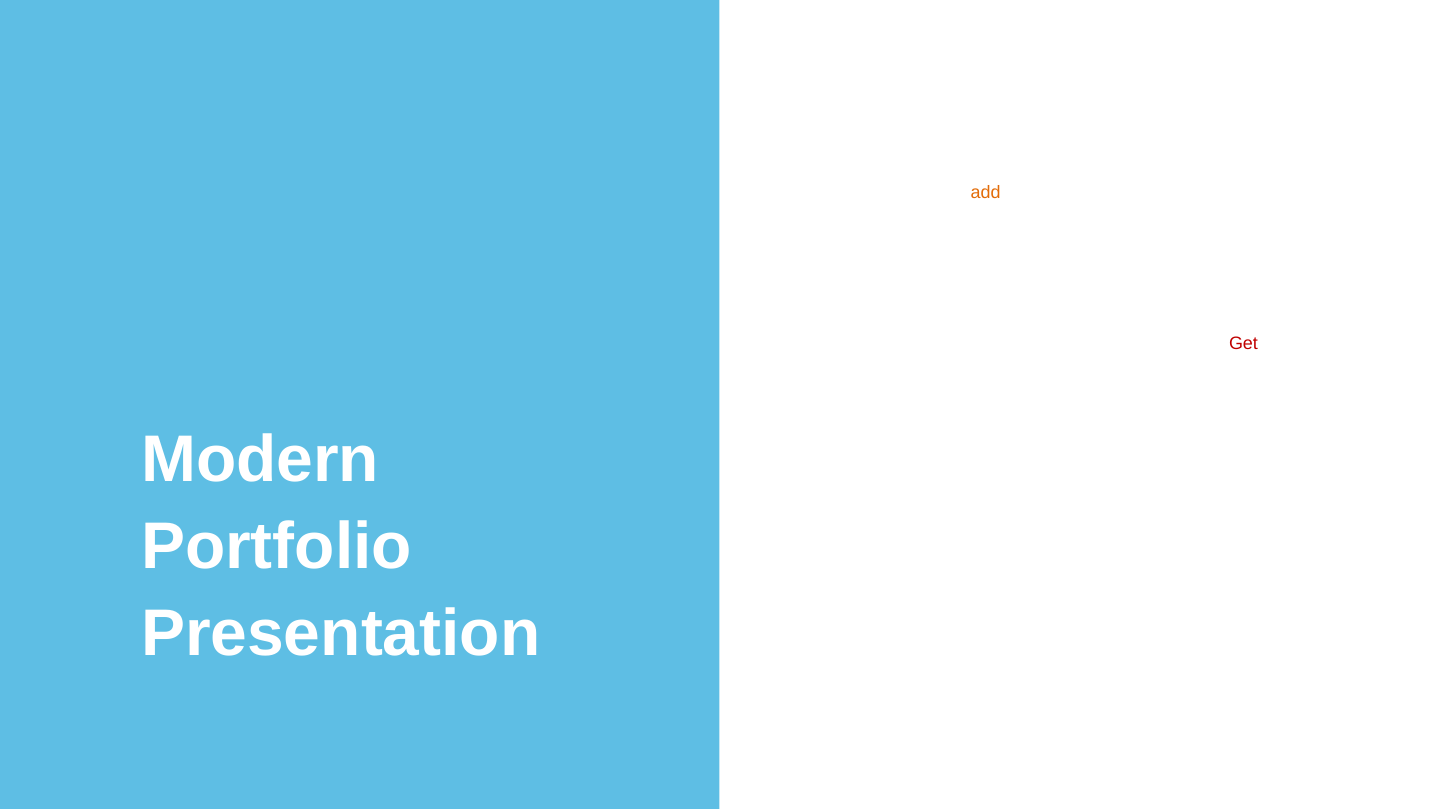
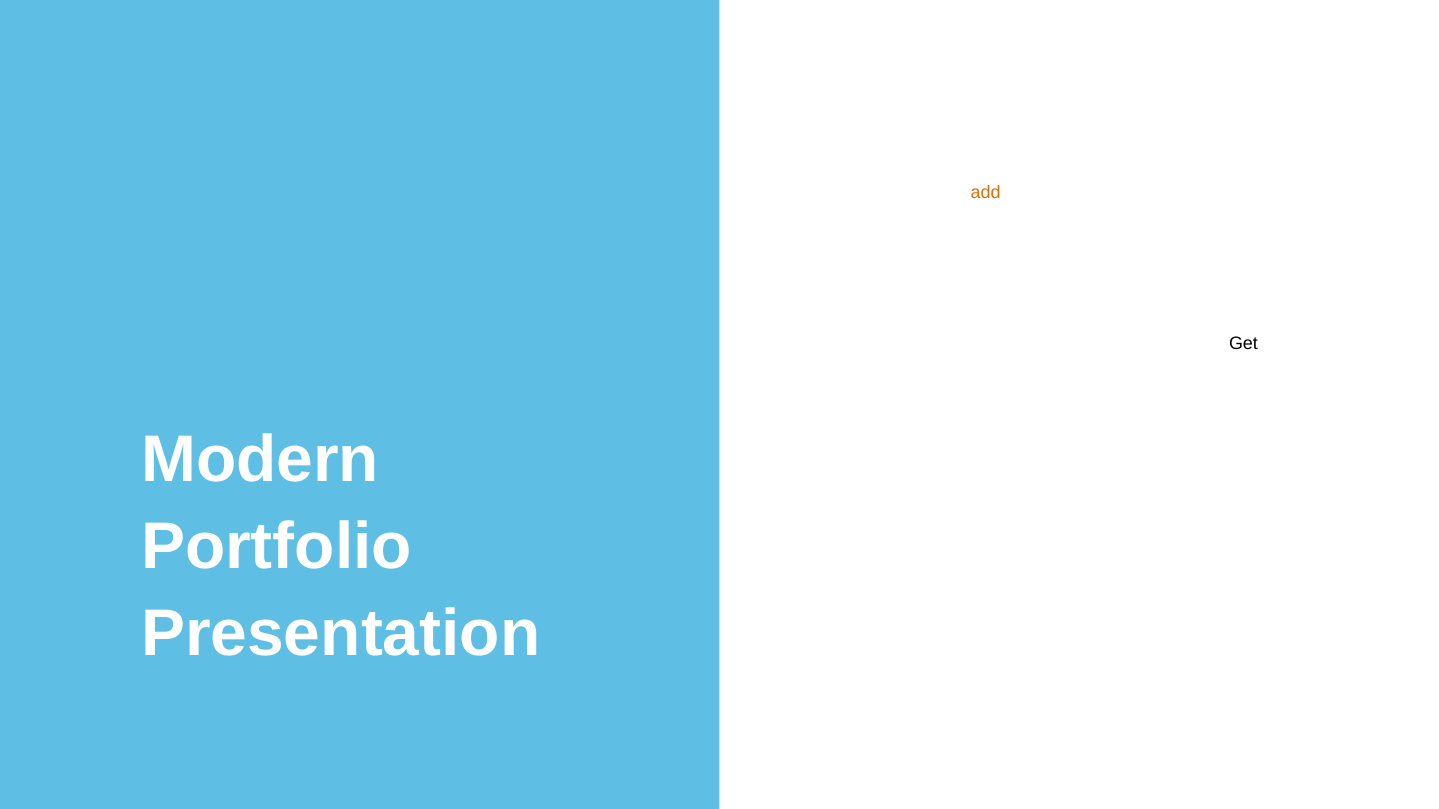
Get colour: red -> black (1243, 344)
